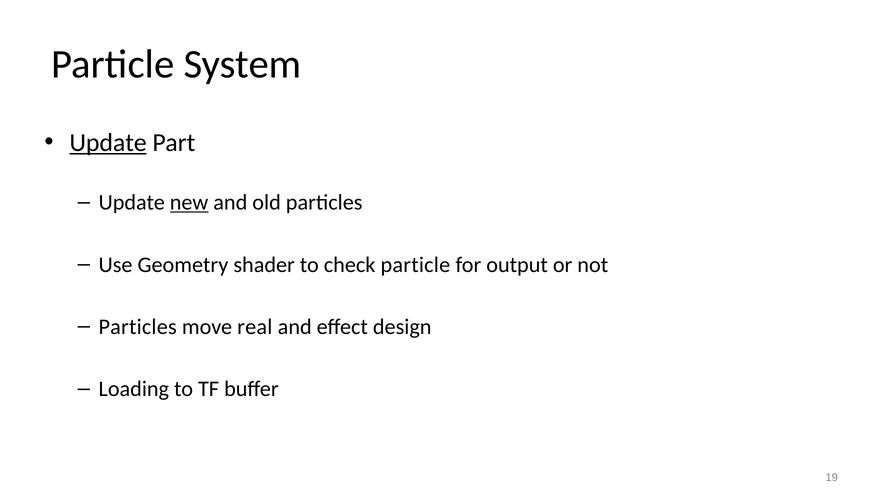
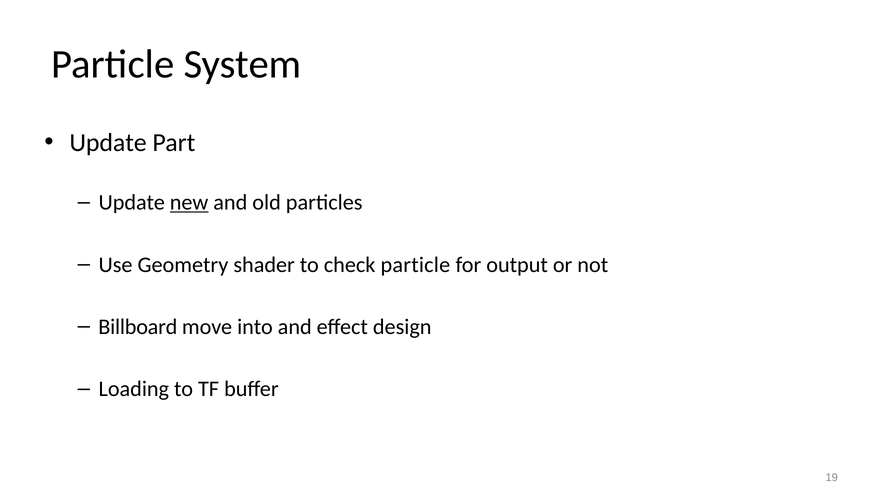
Update underline: present -> none (108, 143)
Particles: Particles -> Billboard (138, 327)
real: real -> into (255, 327)
